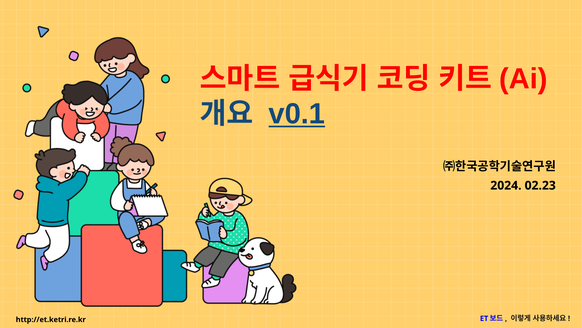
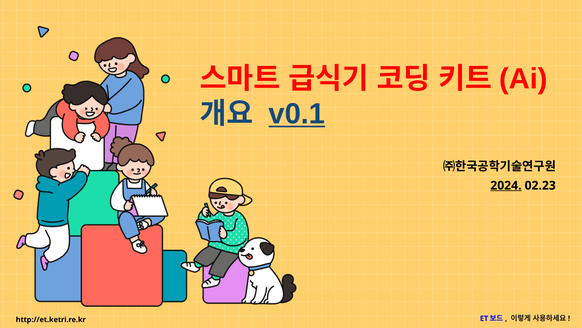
2024 underline: none -> present (506, 185)
